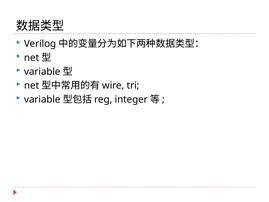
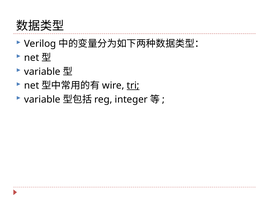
tri underline: none -> present (133, 85)
